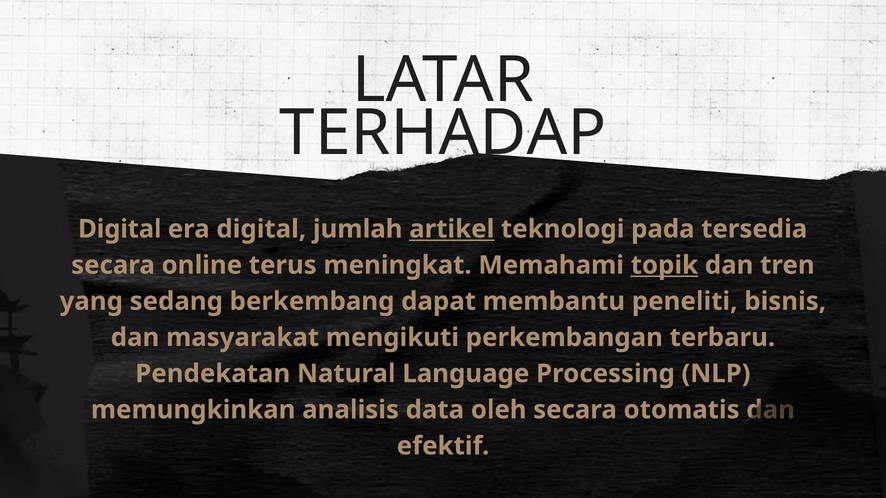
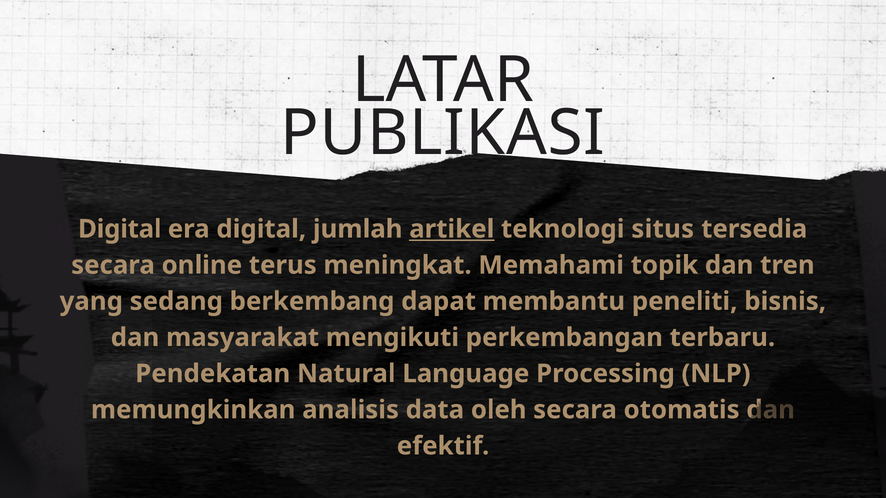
TERHADAP: TERHADAP -> PUBLIKASI (443, 133)
pada: pada -> situs (663, 229)
topik underline: present -> none (664, 265)
